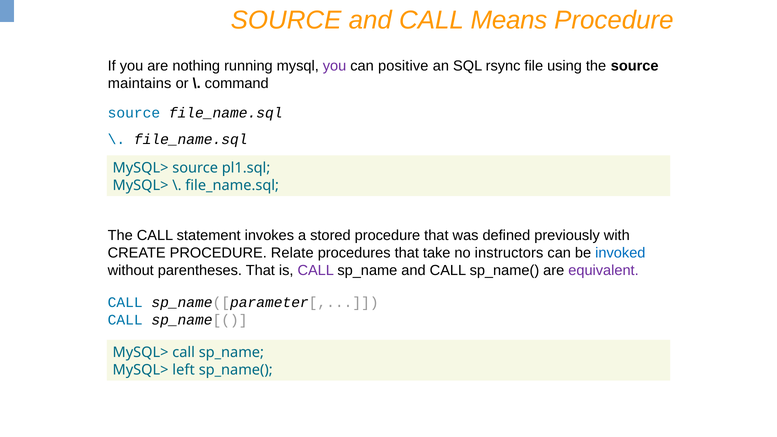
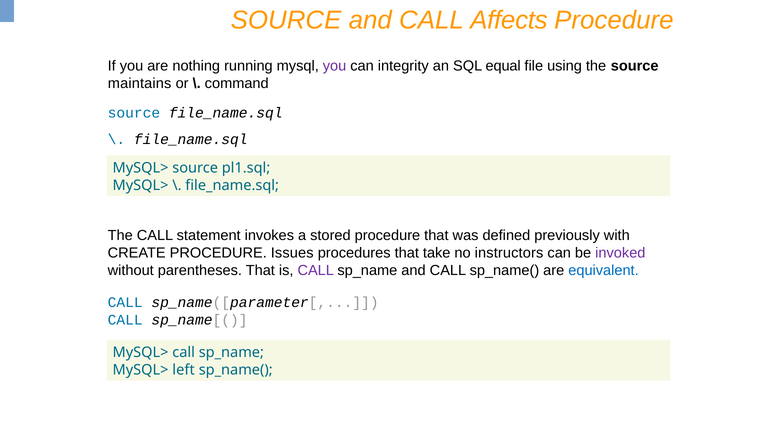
Means: Means -> Affects (509, 20)
positive: positive -> integrity (403, 66)
rsync: rsync -> equal (503, 66)
Relate: Relate -> Issues (292, 253)
invoked colour: blue -> purple (620, 253)
equivalent colour: purple -> blue (603, 270)
